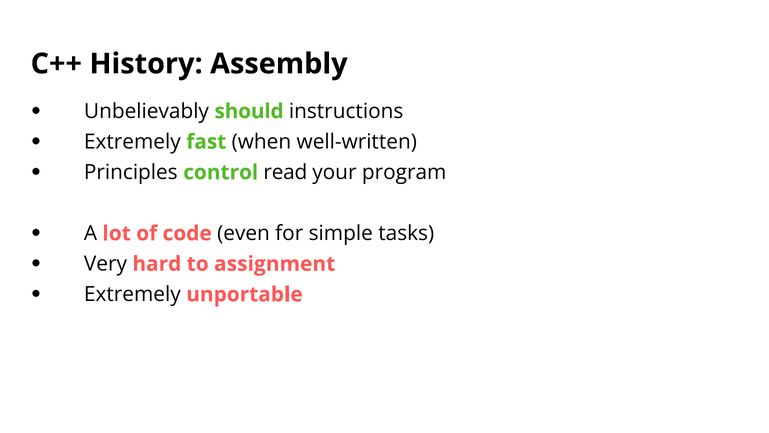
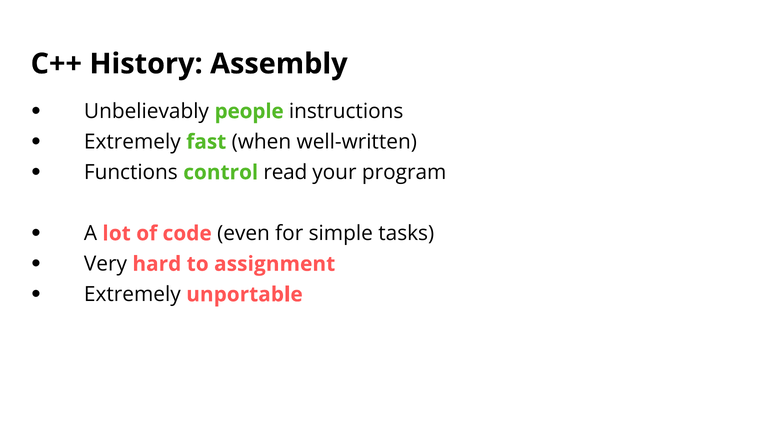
should: should -> people (249, 111)
Principles: Principles -> Functions (131, 172)
